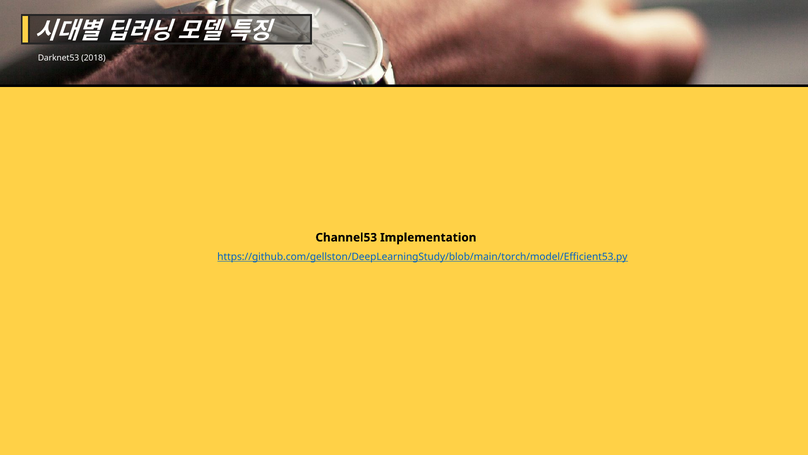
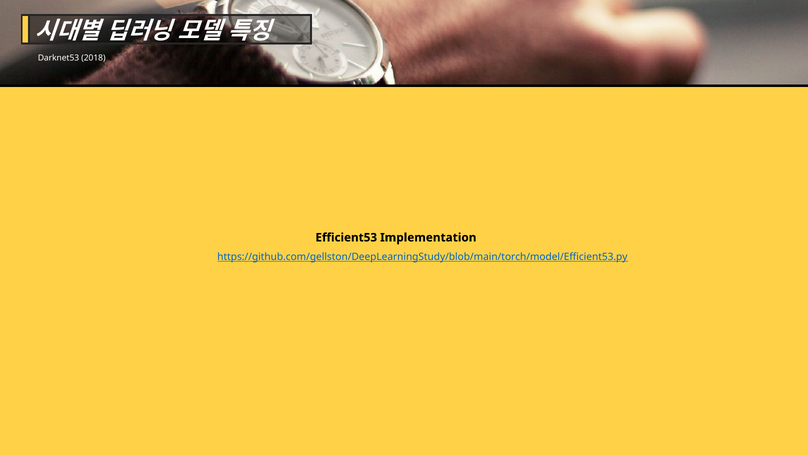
Channel53: Channel53 -> Efficient53 (346, 237)
